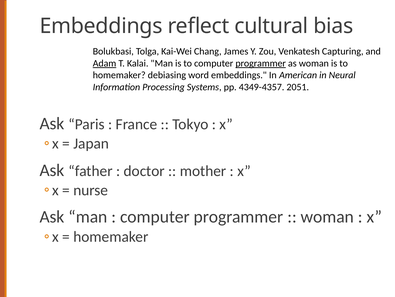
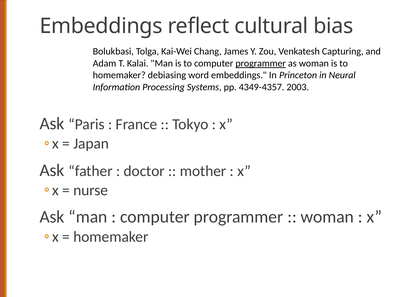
Adam underline: present -> none (105, 63)
American: American -> Princeton (298, 75)
2051: 2051 -> 2003 (298, 87)
